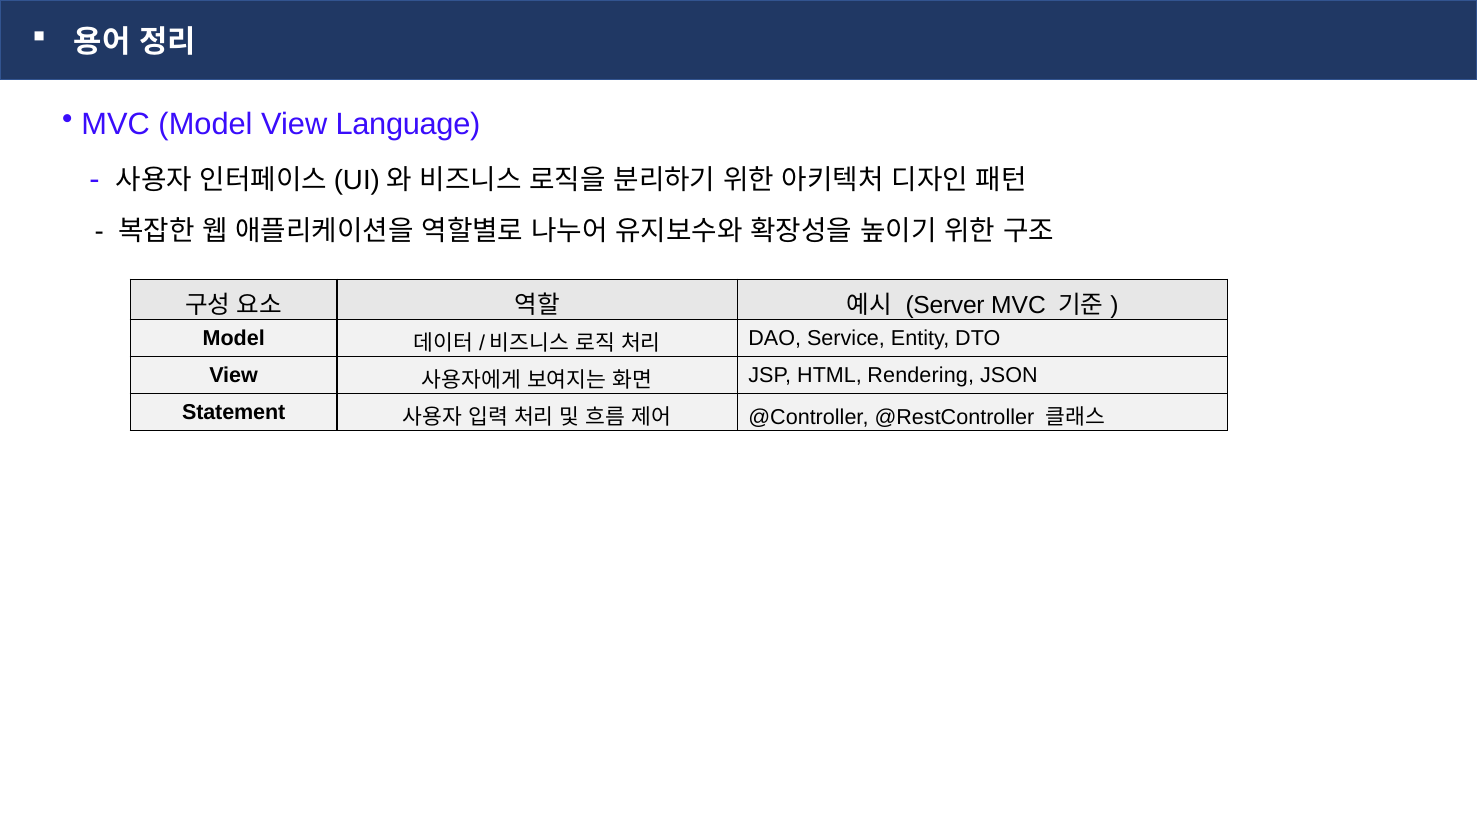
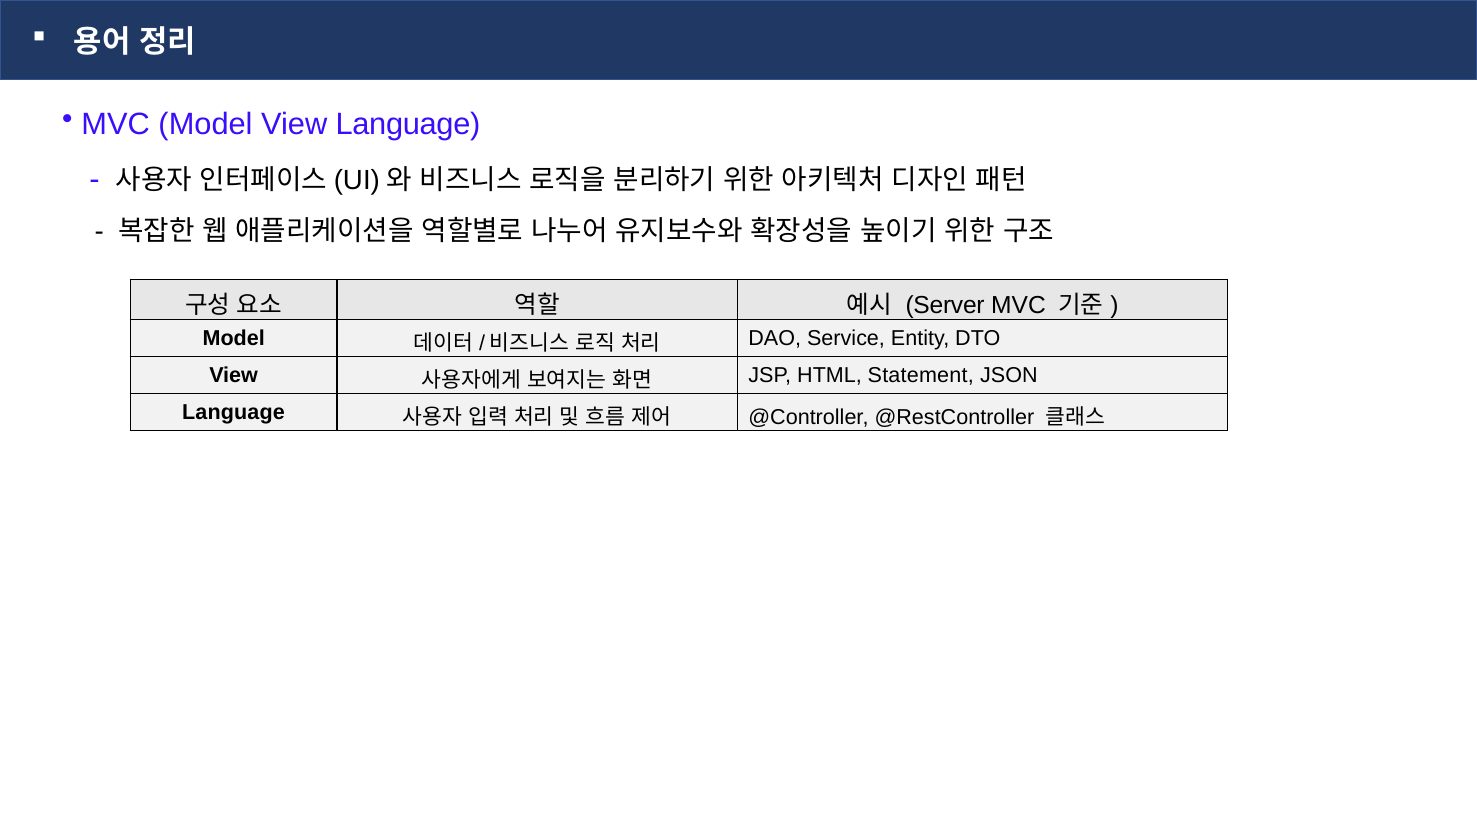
Rendering: Rendering -> Statement (921, 376)
Statement: Statement -> Language (234, 413)
